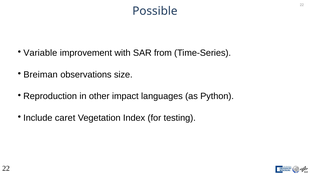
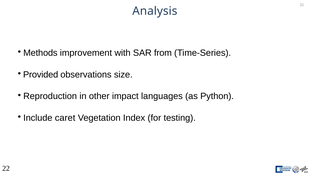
Possible: Possible -> Analysis (155, 11)
Variable: Variable -> Methods (40, 53)
Breiman: Breiman -> Provided (41, 75)
